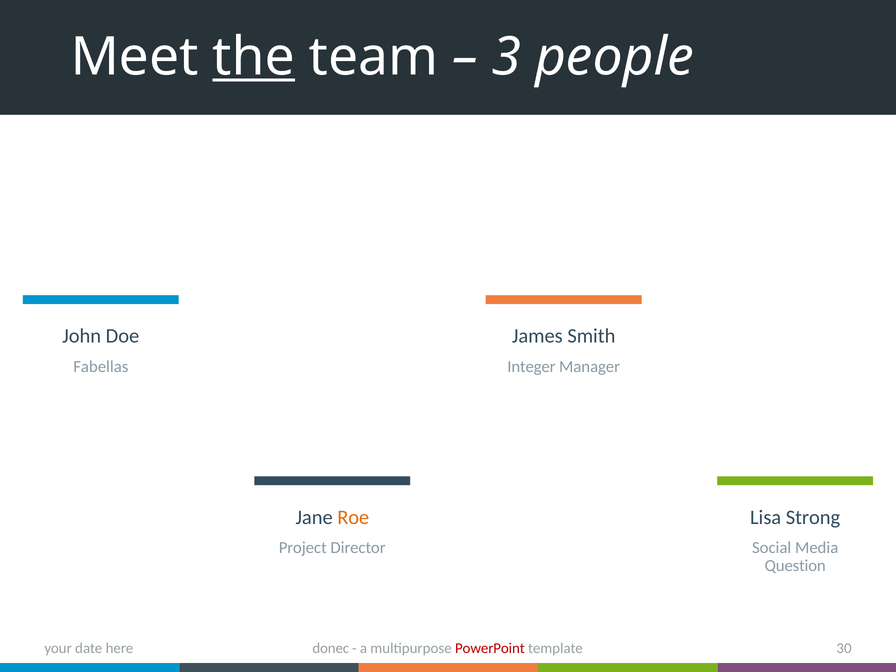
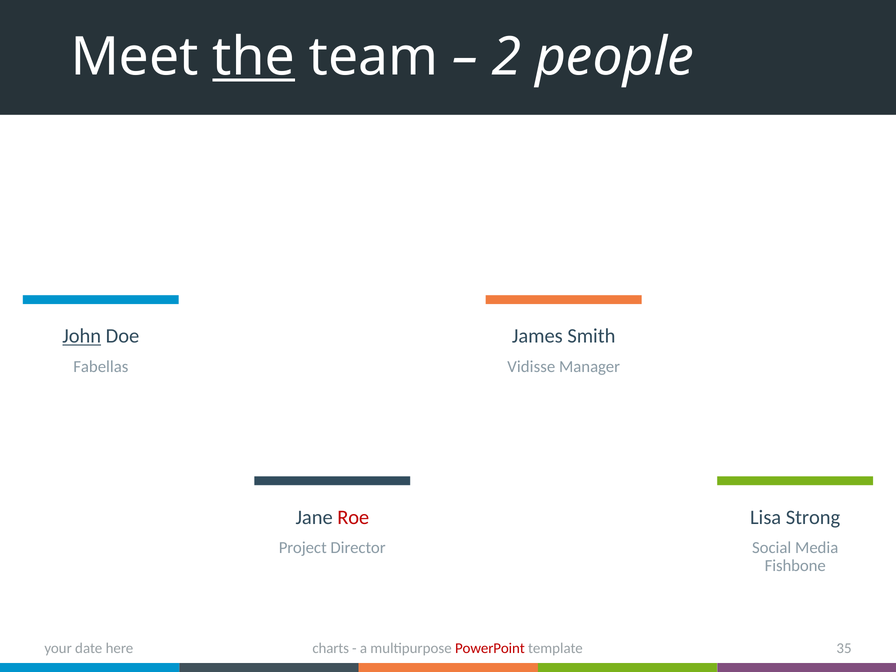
3: 3 -> 2 (506, 57)
John underline: none -> present (82, 336)
Integer: Integer -> Vidisse (531, 367)
Roe colour: orange -> red (353, 517)
Question: Question -> Fishbone (795, 566)
donec: donec -> charts (331, 648)
30: 30 -> 35 (844, 648)
